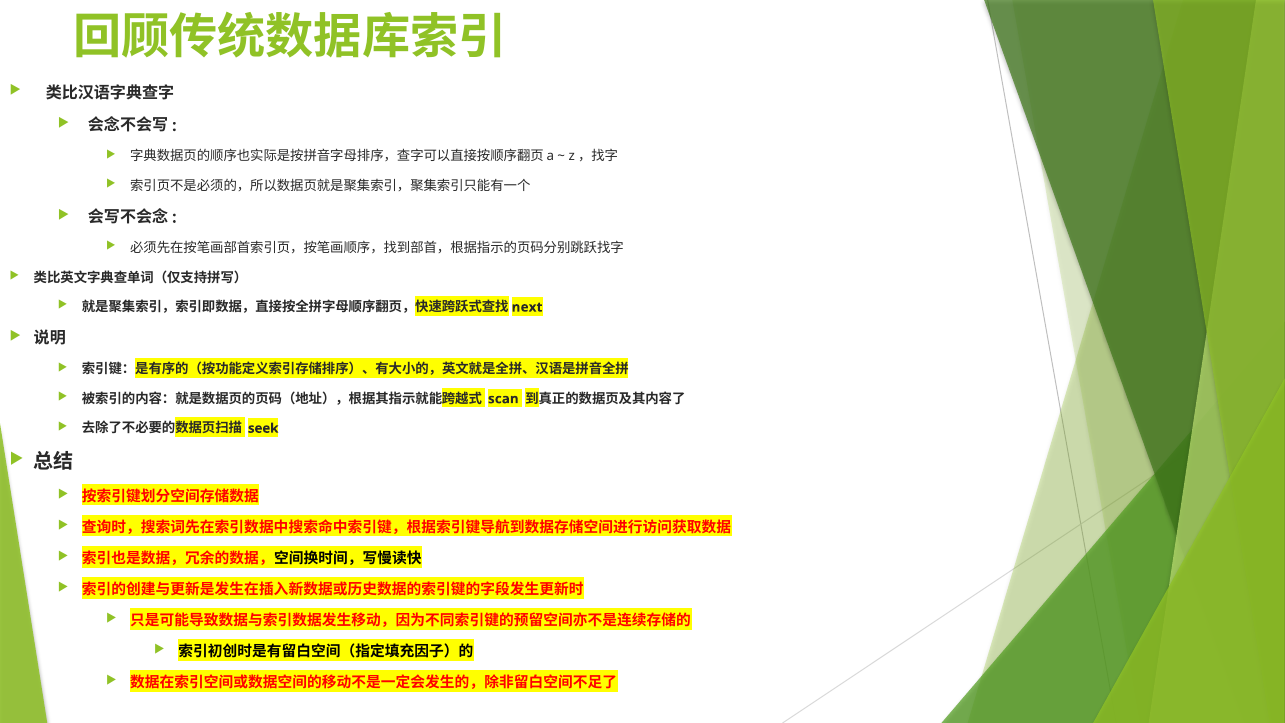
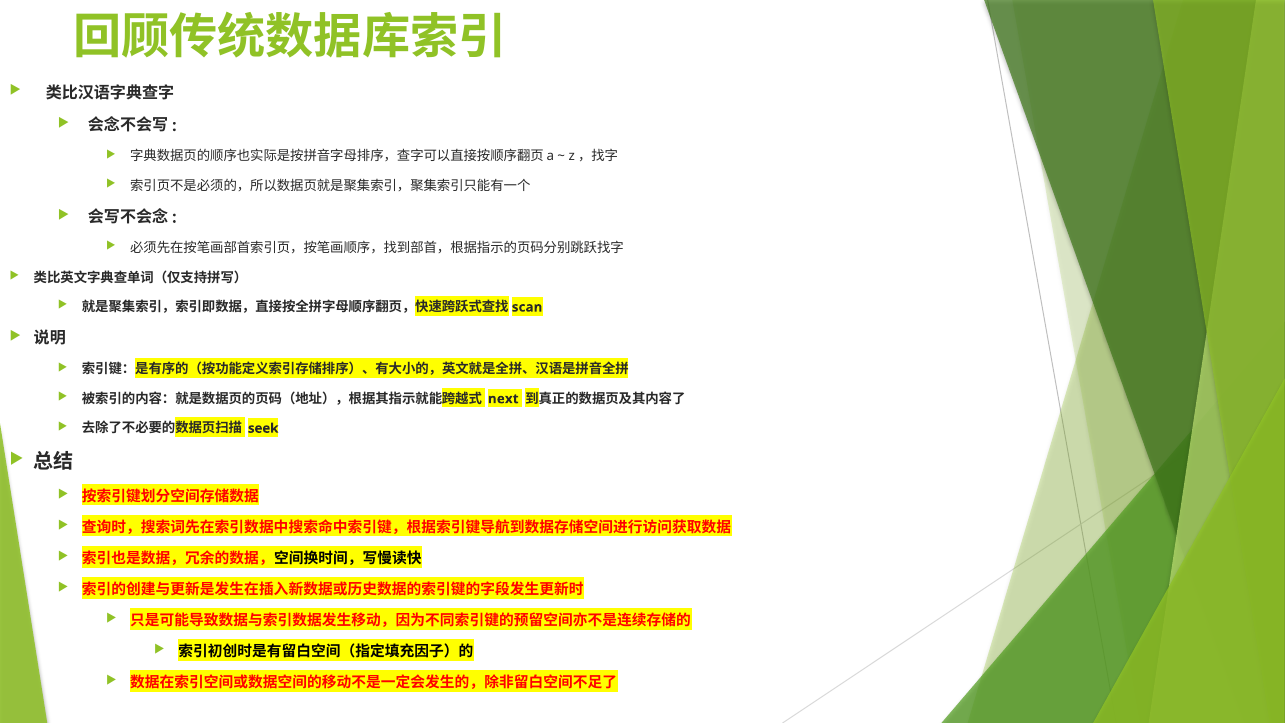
next: next -> scan (527, 307)
scan: scan -> next (503, 399)
